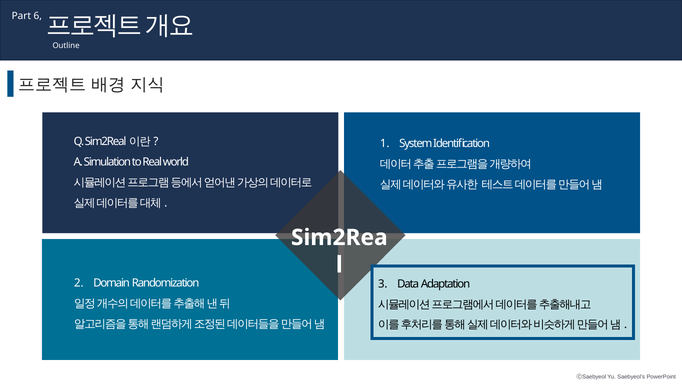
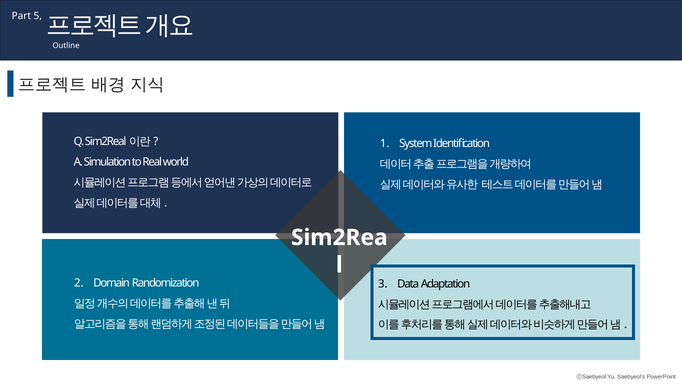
6: 6 -> 5 (38, 16)
